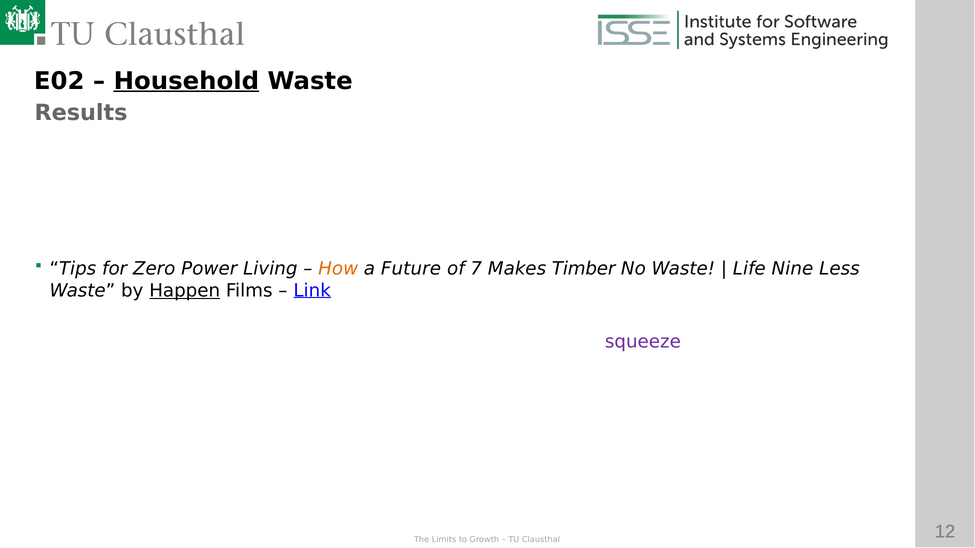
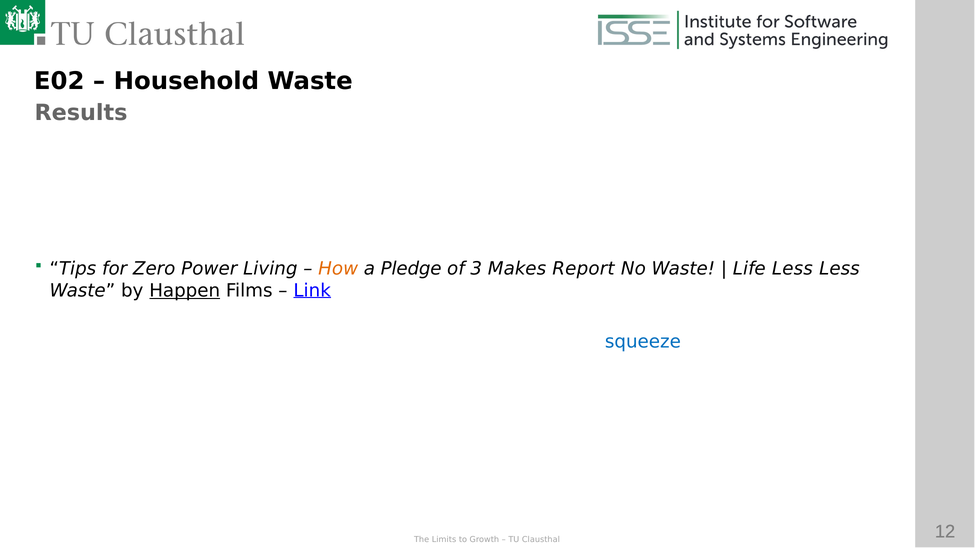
Household underline: present -> none (186, 81)
Future: Future -> Pledge (411, 269)
7: 7 -> 3 (476, 269)
Timber: Timber -> Report (584, 269)
Life Nine: Nine -> Less (792, 269)
squeeze colour: purple -> blue (643, 342)
